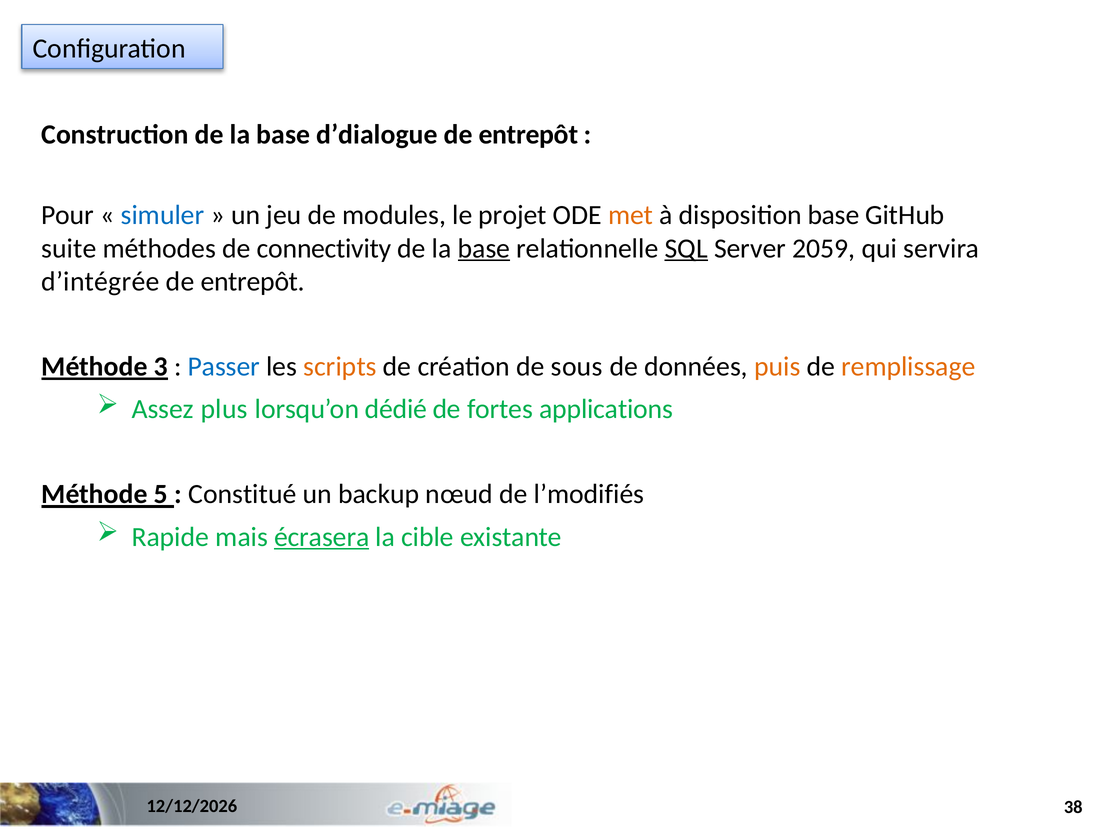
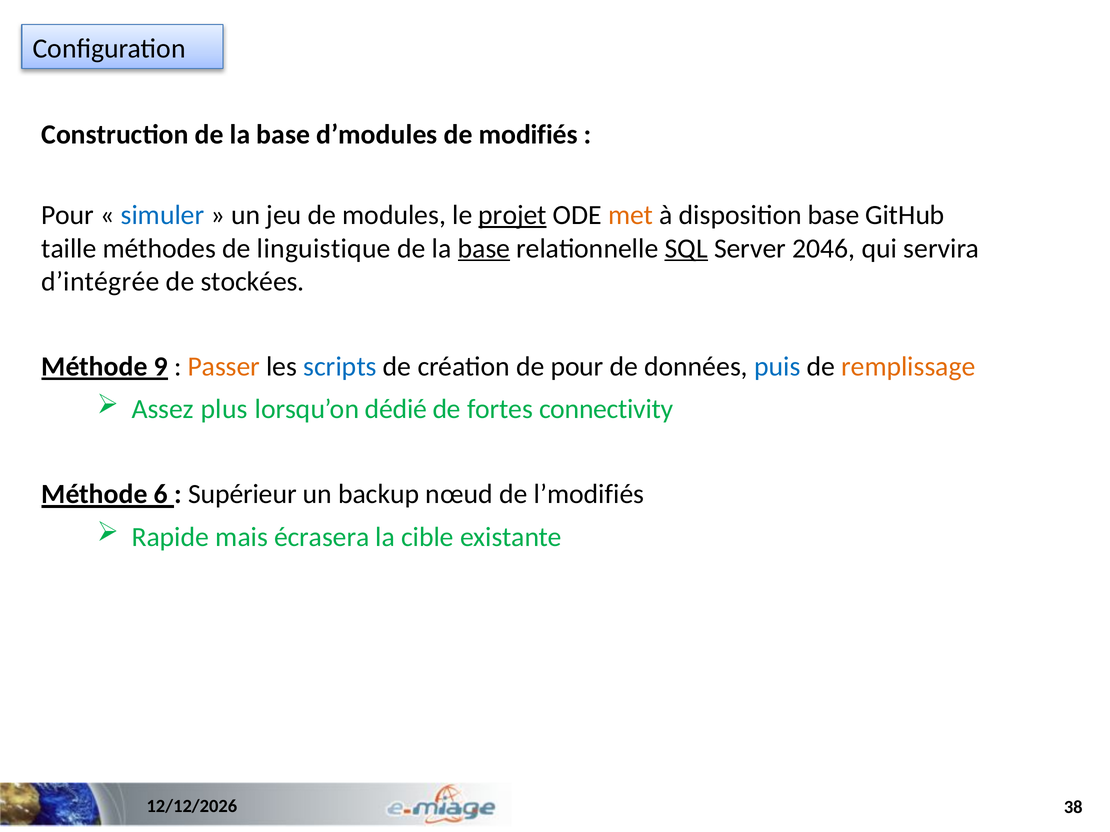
d’dialogue: d’dialogue -> d’modules (377, 135)
entrepôt: entrepôt -> modifiés (528, 135)
projet underline: none -> present (513, 215)
suite: suite -> taille (69, 249)
connectivity: connectivity -> linguistique (324, 249)
2059: 2059 -> 2046 (824, 249)
entrepôt: entrepôt -> stockées (253, 282)
3: 3 -> 9 (161, 367)
Passer colour: blue -> orange (224, 367)
scripts colour: orange -> blue (340, 367)
de sous: sous -> pour (577, 367)
puis colour: orange -> blue (777, 367)
applications: applications -> connectivity (606, 409)
5: 5 -> 6 (161, 495)
Constitué: Constitué -> Supérieur (242, 495)
écrasera underline: present -> none (322, 537)
